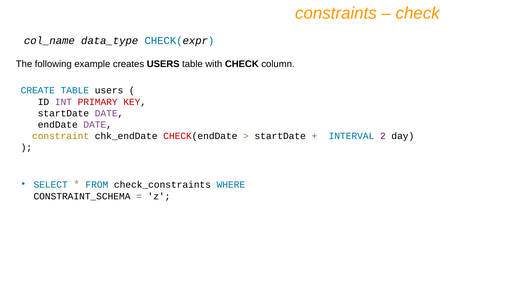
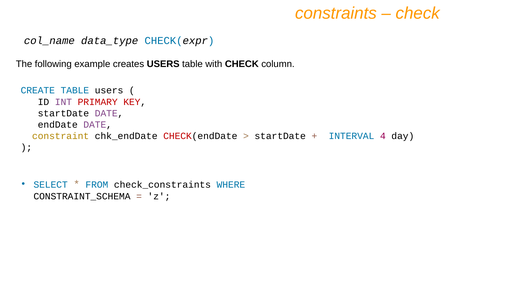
2: 2 -> 4 (383, 136)
